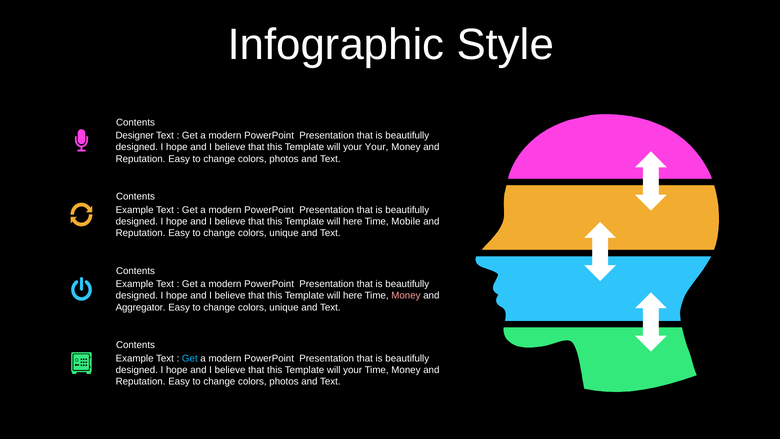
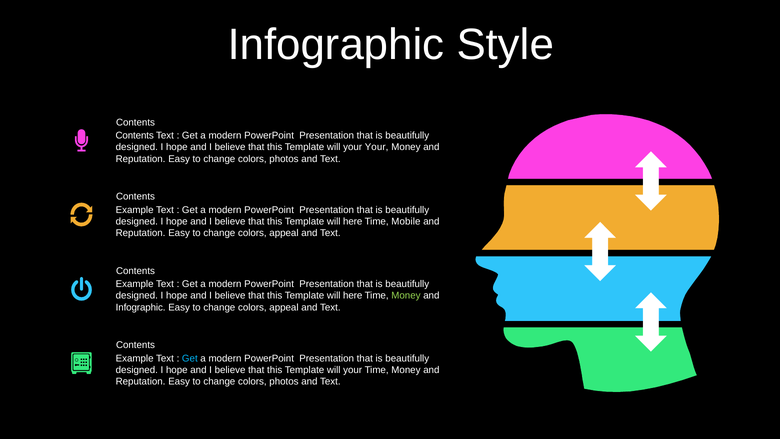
Designer: Designer -> Contents (135, 135)
unique: unique -> appeal (284, 233)
Money colour: pink -> light green (406, 296)
Aggregator: Aggregator -> Infographic (141, 307)
unique: unique -> appeal (284, 307)
